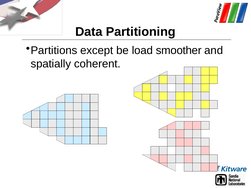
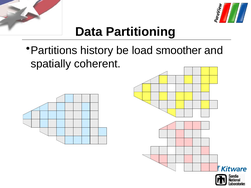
except: except -> history (97, 51)
